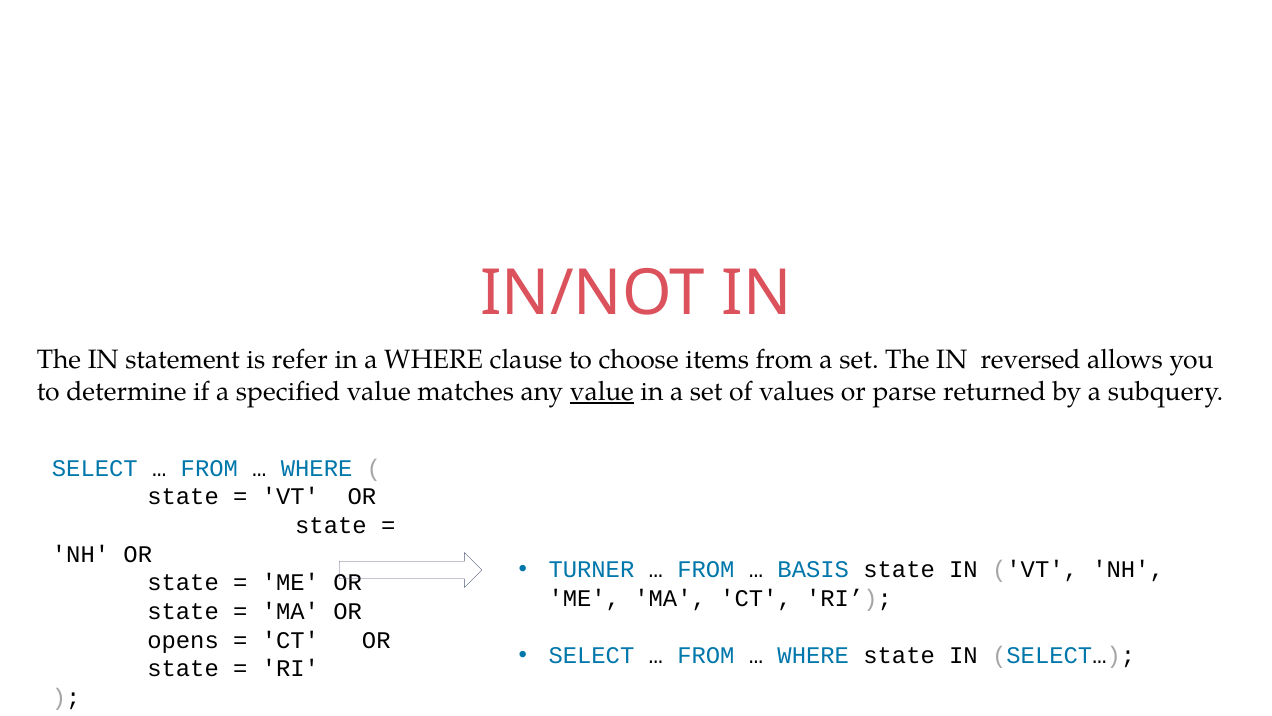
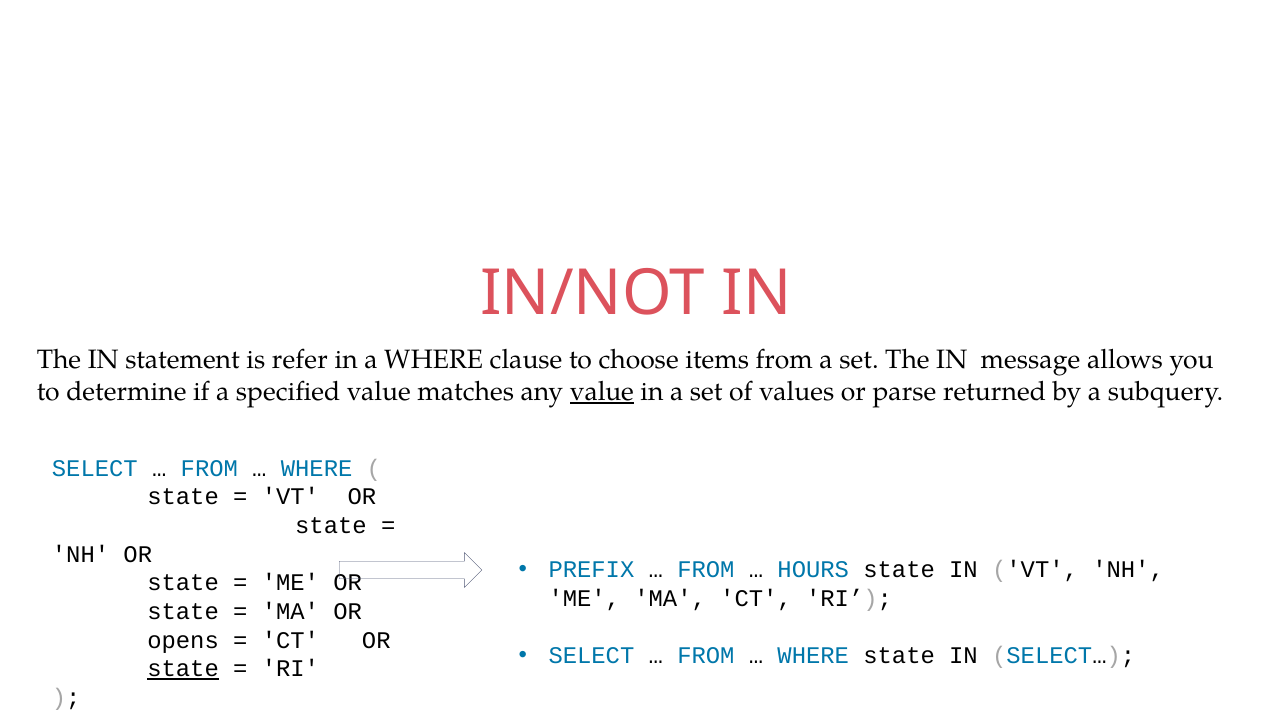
reversed: reversed -> message (1030, 359)
TURNER: TURNER -> PREFIX (591, 569)
BASIS: BASIS -> HOURS (813, 569)
state underline: none -> present (183, 668)
